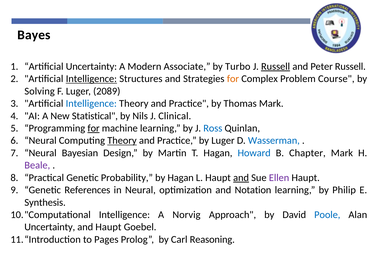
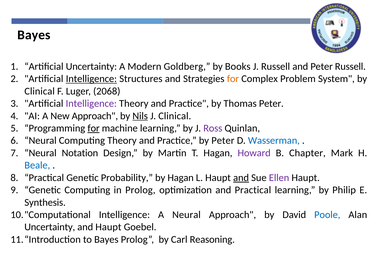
Associate: Associate -> Goldberg (187, 66)
Turbo: Turbo -> Books (238, 66)
Russell underline: present -> none (276, 66)
Course: Course -> System (336, 79)
Solving: Solving -> Clinical (40, 91)
2089: 2089 -> 2068 (107, 91)
Intelligence colour: blue -> purple (91, 104)
Thomas Mark: Mark -> Peter (271, 104)
New Statistical: Statistical -> Approach (95, 116)
Nils underline: none -> present (140, 116)
Ross colour: blue -> purple (213, 128)
Theory underline: present -> none (122, 141)
by Luger: Luger -> Peter (223, 141)
Bayesian: Bayesian -> Notation (80, 153)
Howard colour: blue -> purple (254, 153)
Beale colour: purple -> blue (37, 165)
Genetic References: References -> Computing (87, 190)
in Neural: Neural -> Prolog (140, 190)
and Notation: Notation -> Practical (253, 190)
A Norvig: Norvig -> Neural (186, 215)
to Pages: Pages -> Bayes (106, 240)
